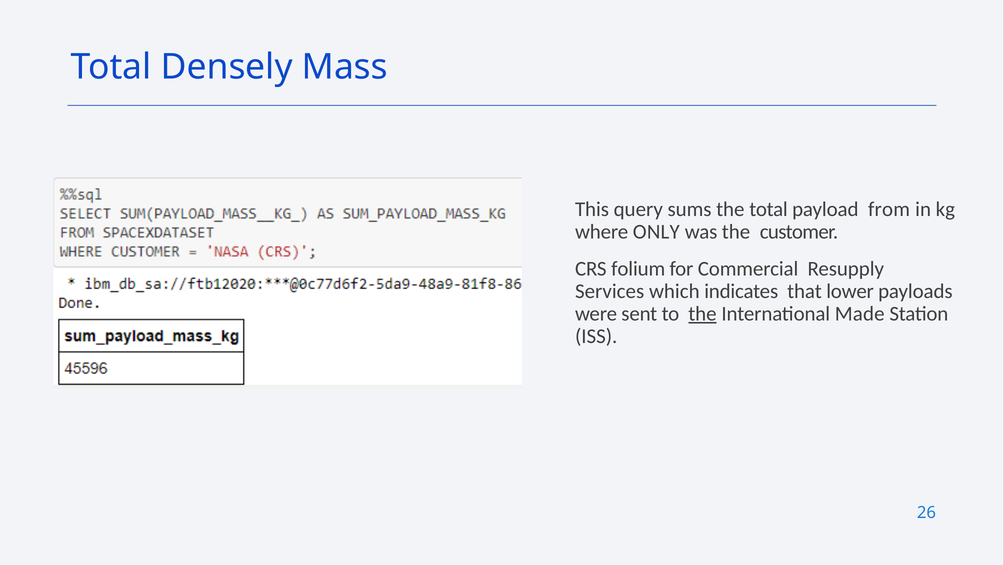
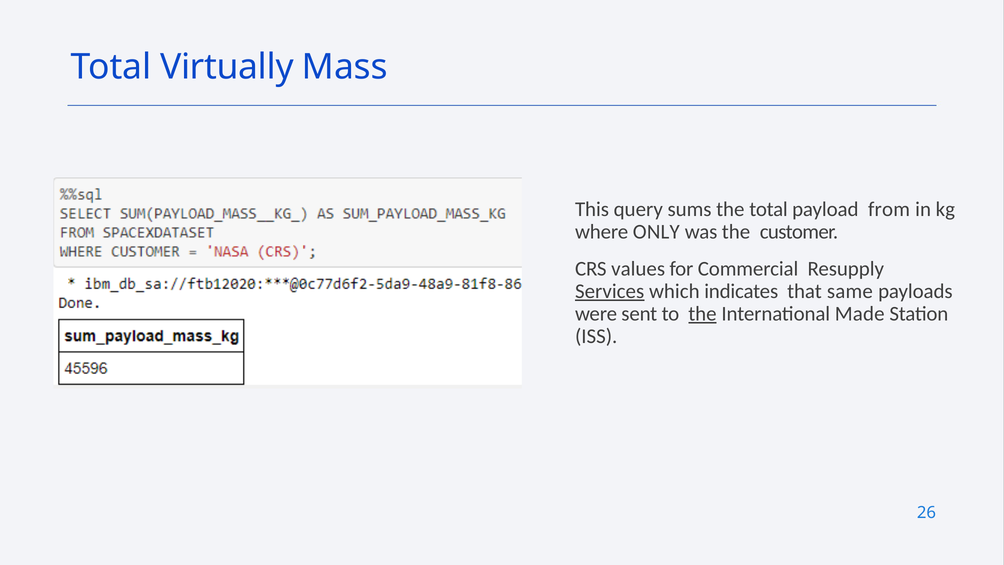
Densely: Densely -> Virtually (227, 67)
folium: folium -> values (638, 268)
Services underline: none -> present (610, 291)
lower: lower -> same (850, 291)
